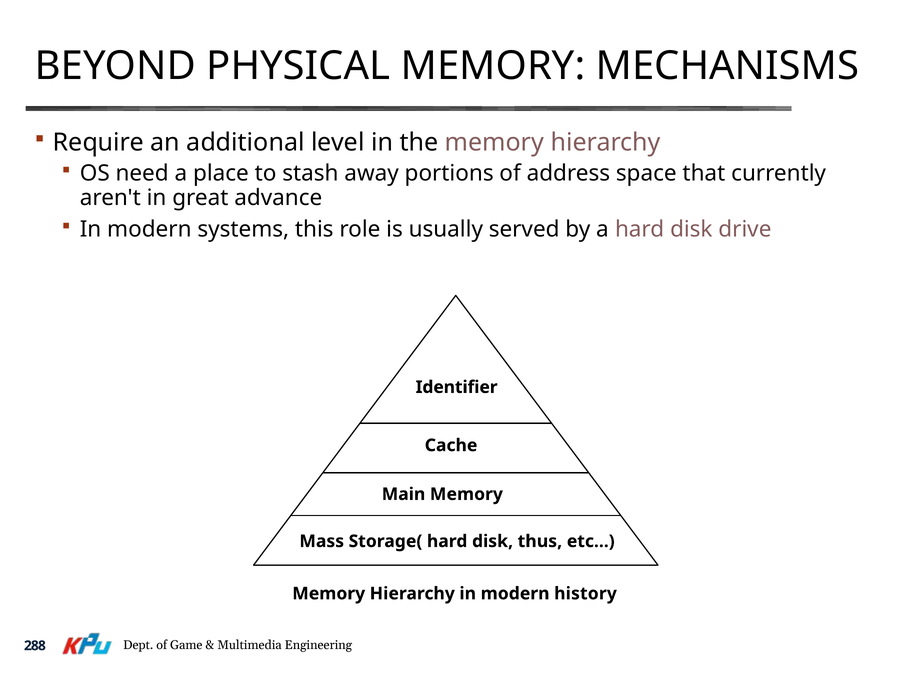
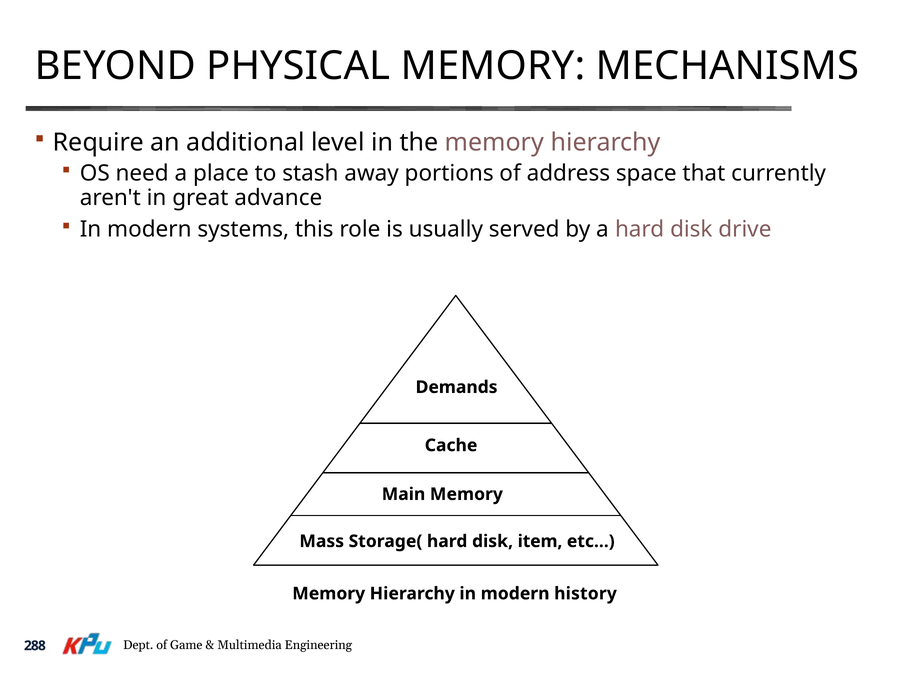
Identifier: Identifier -> Demands (457, 387)
thus: thus -> item (540, 541)
